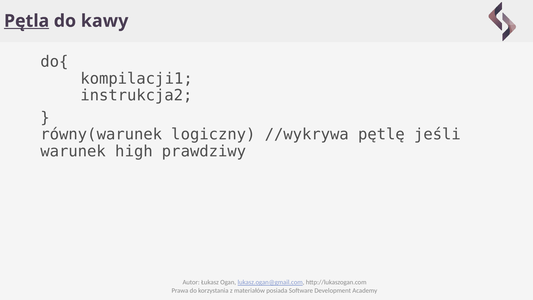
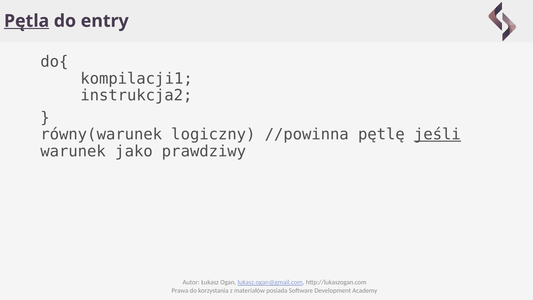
kawy: kawy -> entry (105, 21)
//wykrywa: //wykrywa -> //powinna (307, 134)
jeśli underline: none -> present (438, 134)
high: high -> jako (134, 151)
